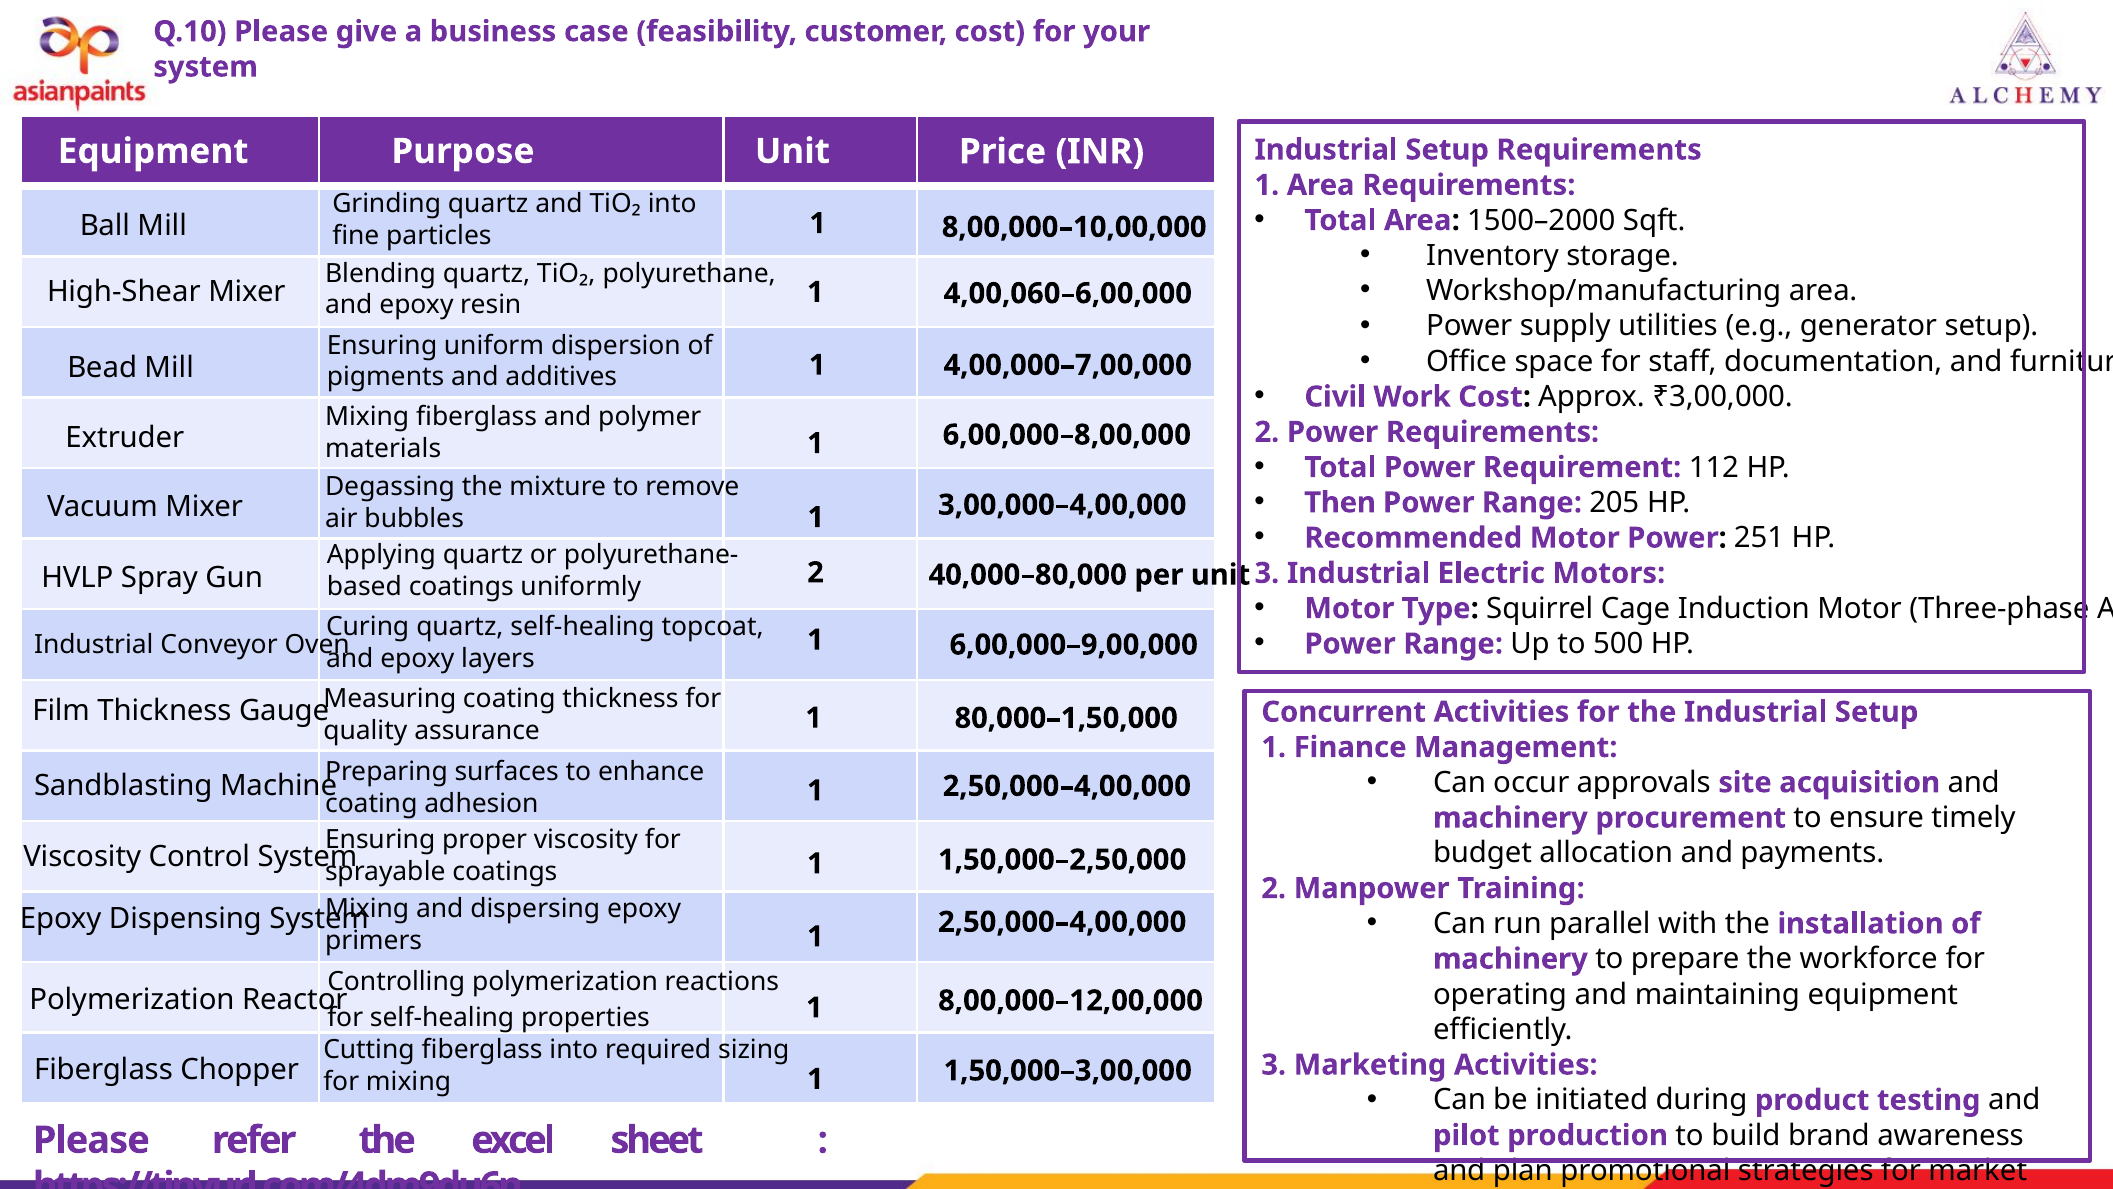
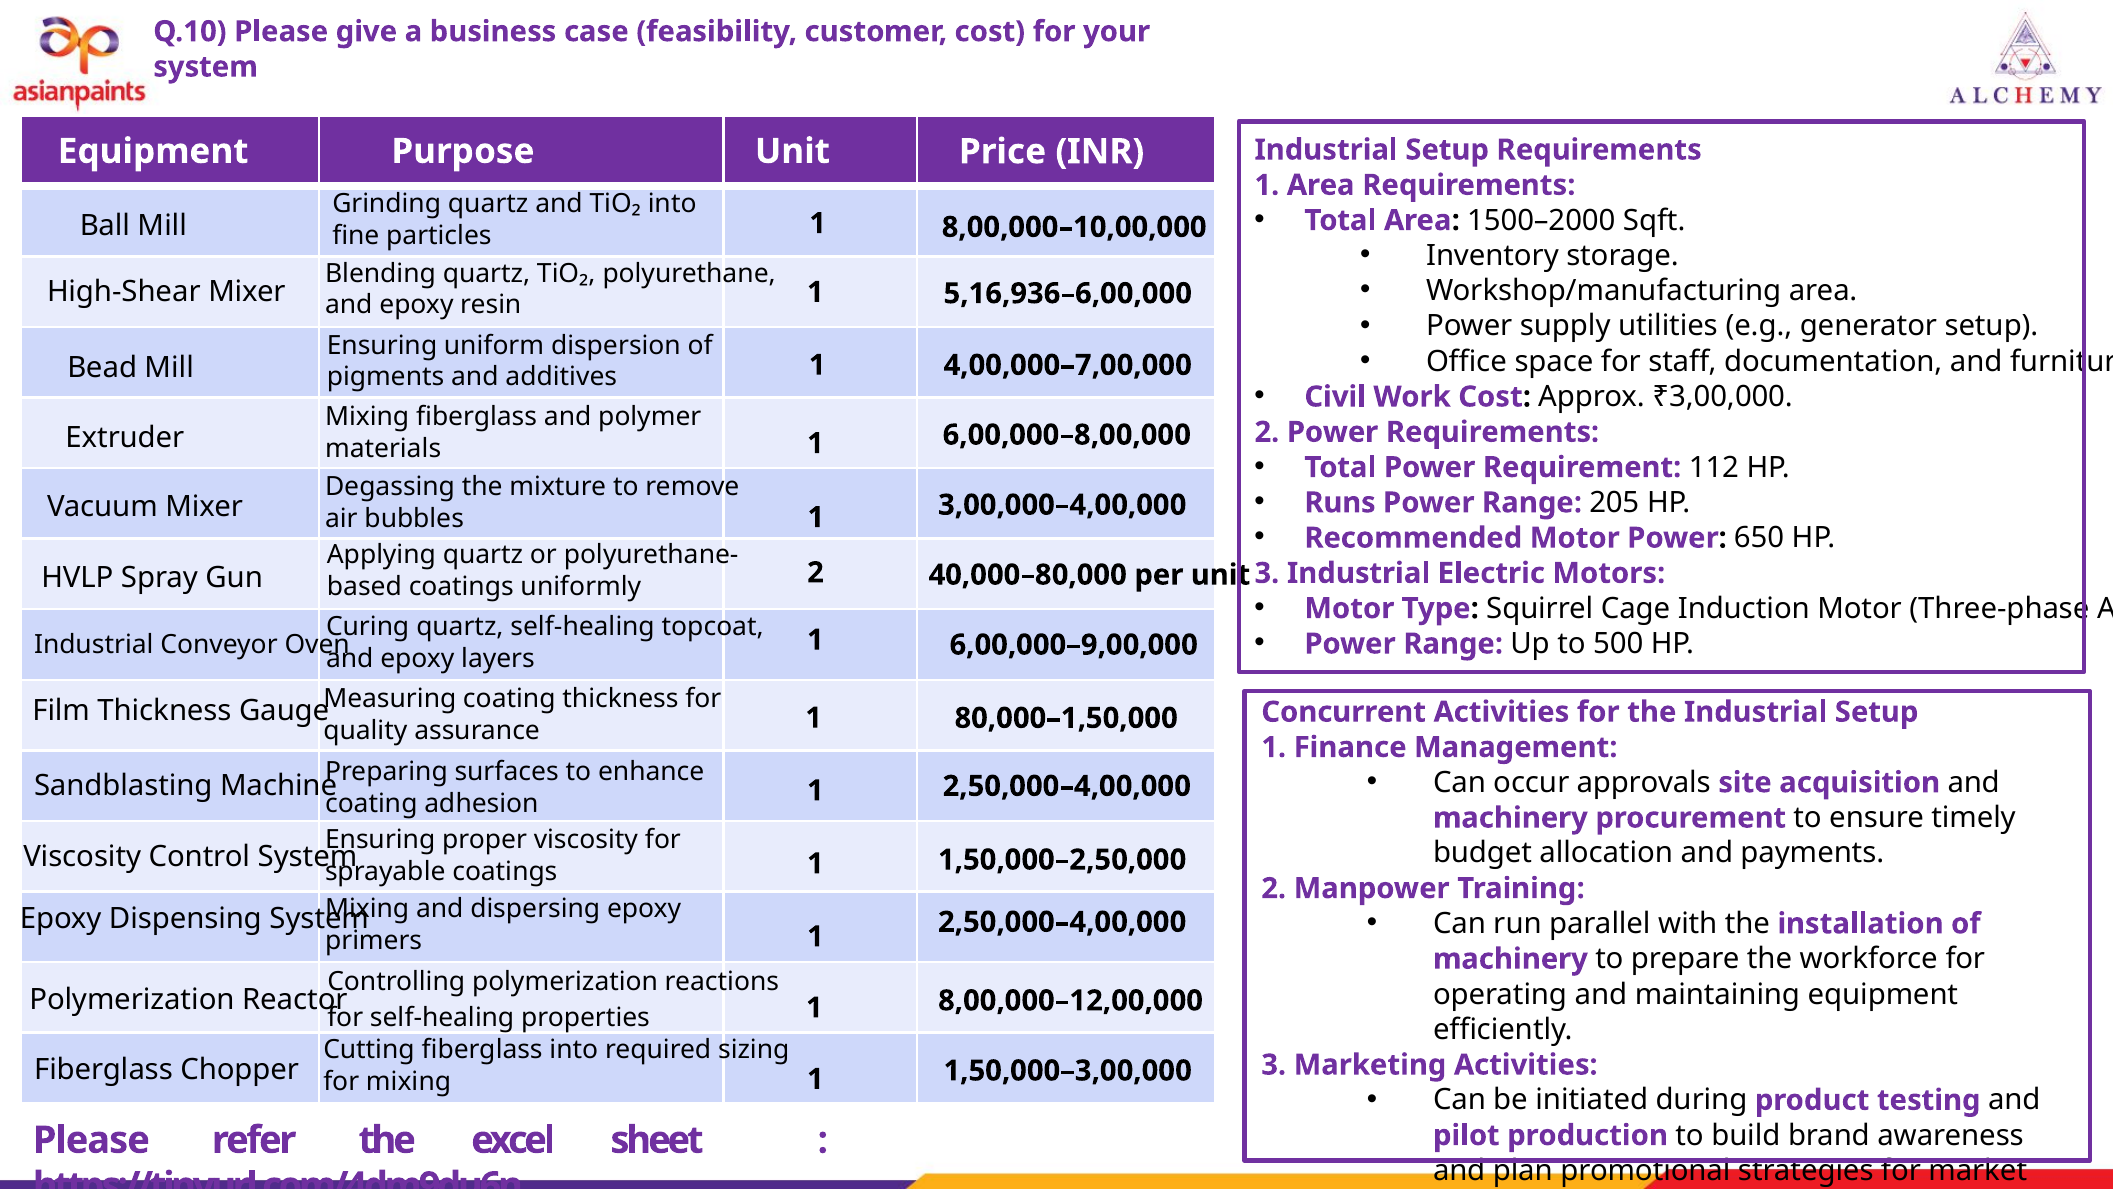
4,00,060–6,00,000: 4,00,060–6,00,000 -> 5,16,936–6,00,000 (1068, 293)
Then: Then -> Runs (1340, 503)
251: 251 -> 650 (1759, 538)
